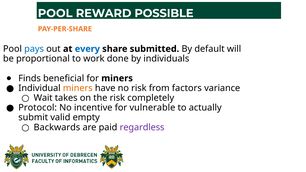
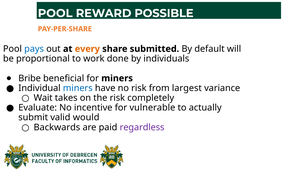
every colour: blue -> orange (87, 49)
Finds: Finds -> Bribe (30, 78)
miners colour: orange -> blue (78, 88)
factors: factors -> largest (187, 88)
Protocol: Protocol -> Evaluate (38, 108)
empty: empty -> would (86, 118)
